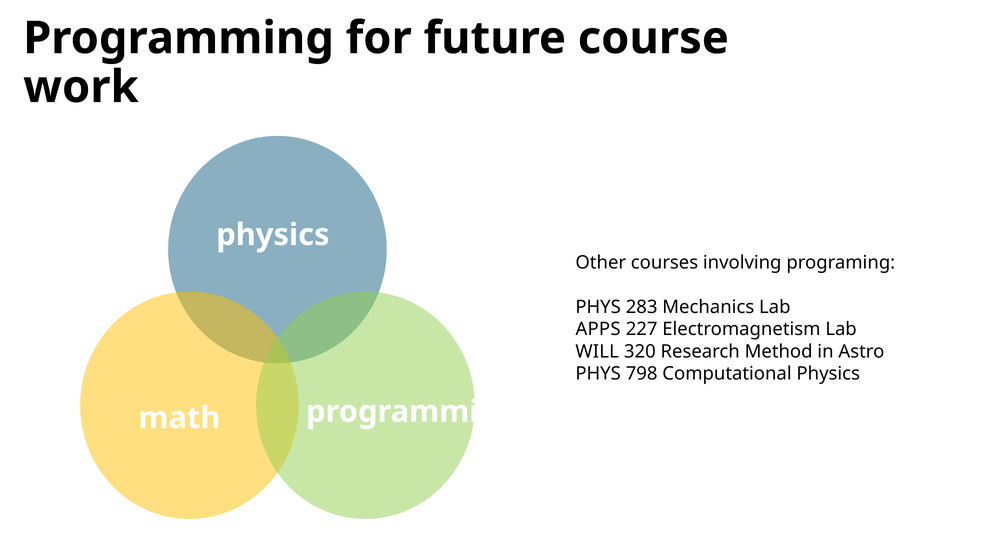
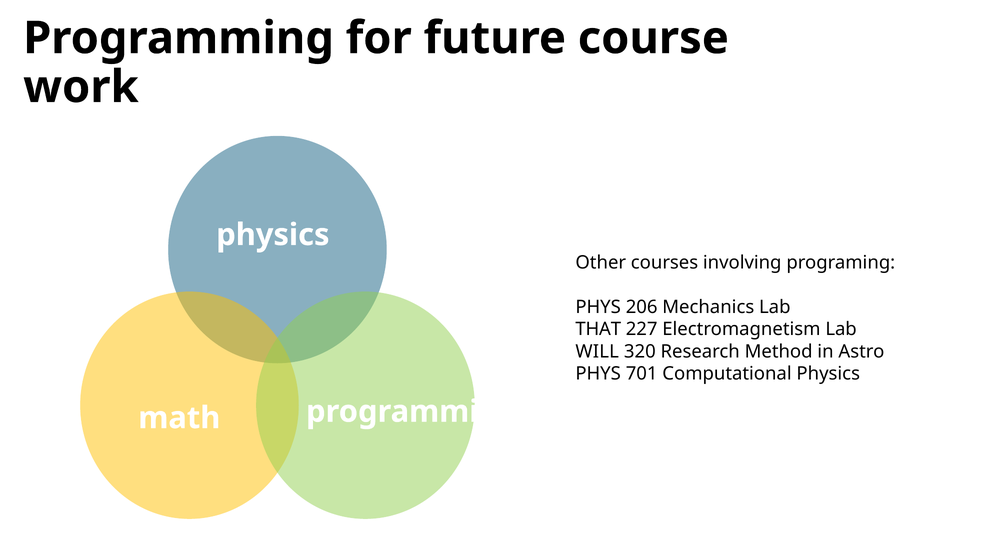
283: 283 -> 206 (642, 307)
APPS: APPS -> THAT (598, 329)
798: 798 -> 701 (642, 374)
